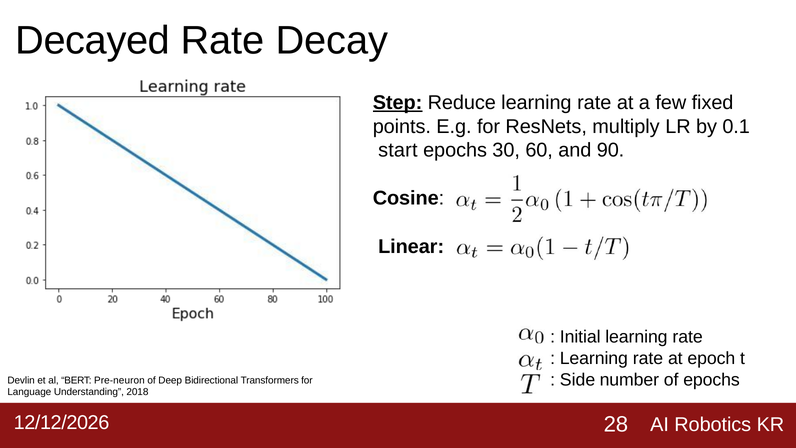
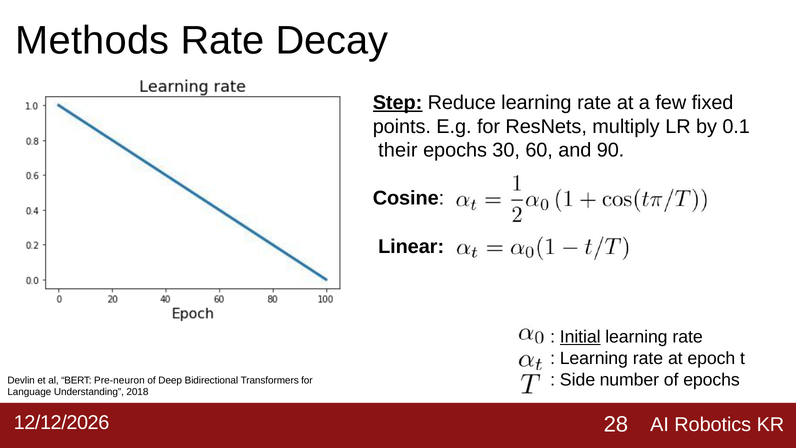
Decayed: Decayed -> Methods (92, 40)
start: start -> their (398, 150)
Initial underline: none -> present (580, 337)
